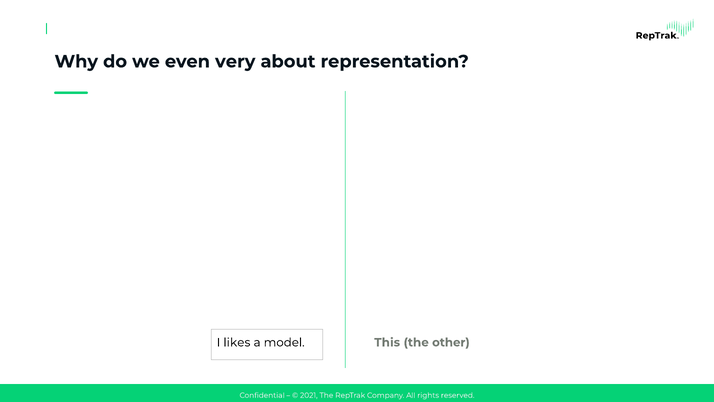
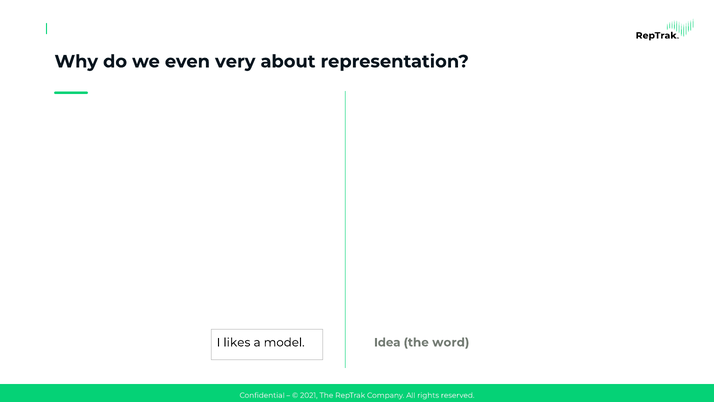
This: This -> Idea (387, 342)
other: other -> word (451, 342)
